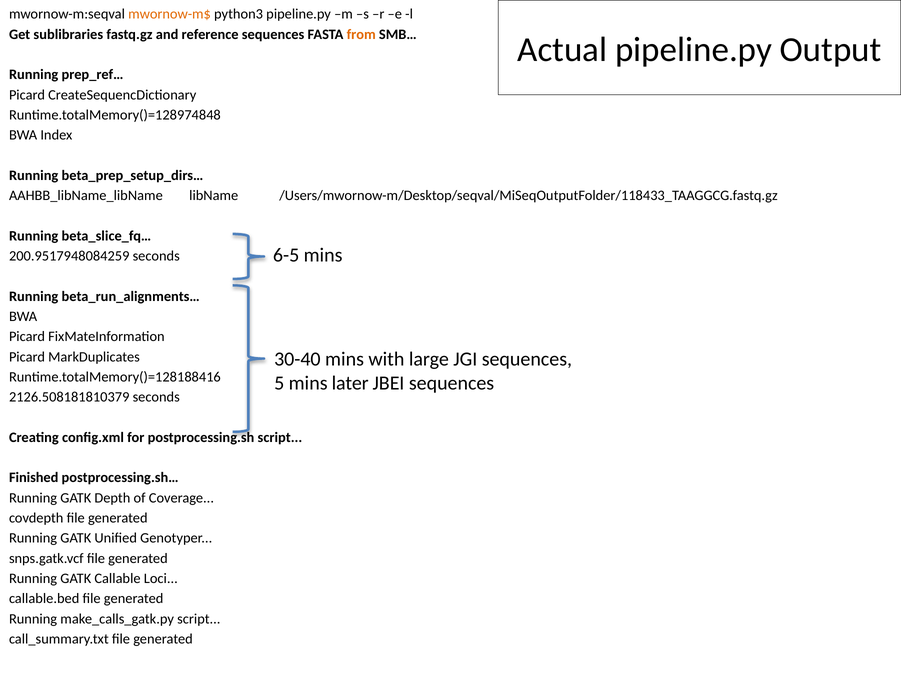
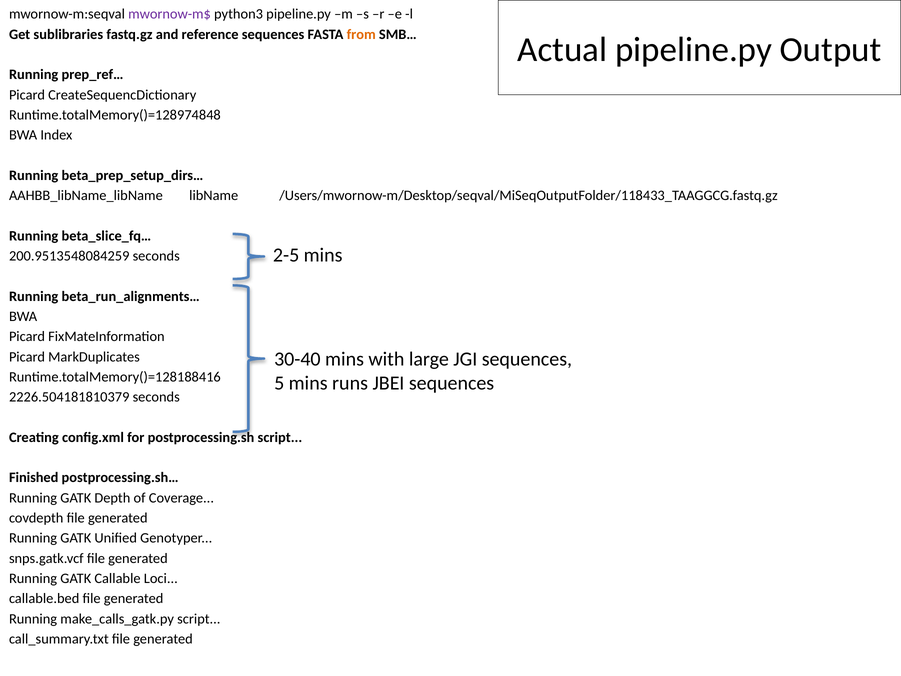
mwornow-m$ colour: orange -> purple (170, 14)
6-5: 6-5 -> 2-5 (286, 255)
200.9517948084259: 200.9517948084259 -> 200.9513548084259 (69, 256)
later: later -> runs (350, 383)
2126.508181810379: 2126.508181810379 -> 2226.504181810379 (69, 397)
